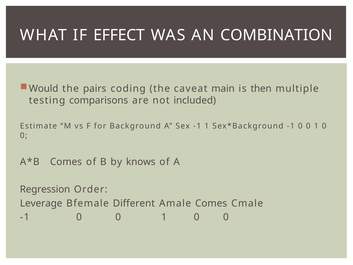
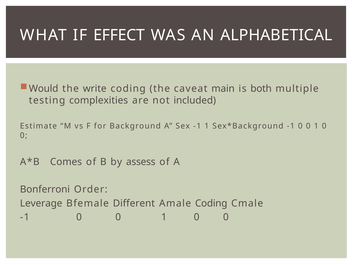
COMBINATION: COMBINATION -> ALPHABETICAL (276, 35)
pairs: pairs -> write (95, 88)
then: then -> both (261, 88)
comparisons: comparisons -> complexities (99, 100)
knows: knows -> assess (141, 162)
Regression: Regression -> Bonferroni (45, 189)
Amale Comes: Comes -> Coding (211, 203)
